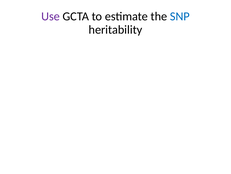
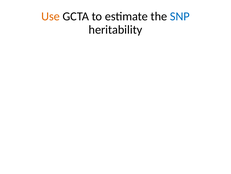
Use colour: purple -> orange (51, 16)
